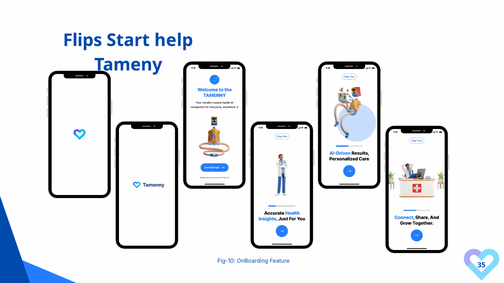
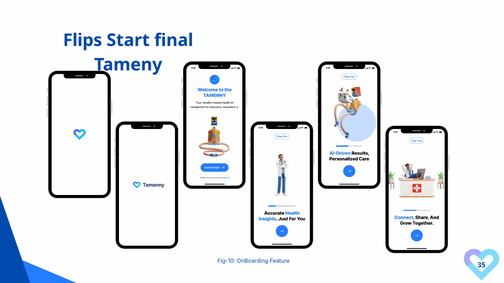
help: help -> final (174, 40)
